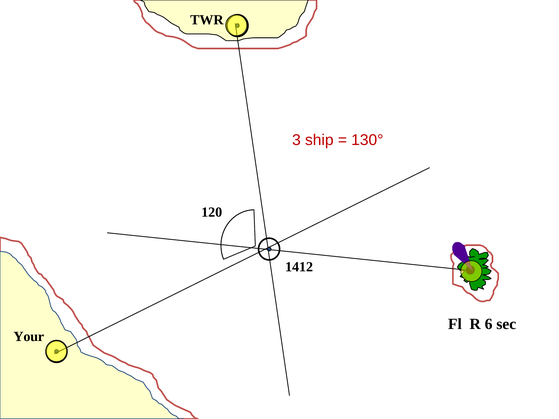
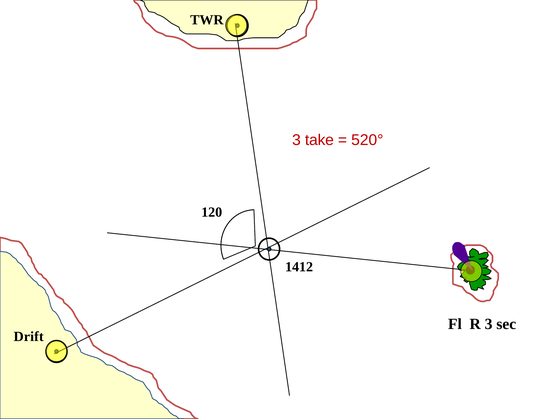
ship: ship -> take (319, 140)
130°: 130° -> 520° (367, 140)
R 6: 6 -> 3 (489, 324)
Your: Your -> Drift (29, 337)
